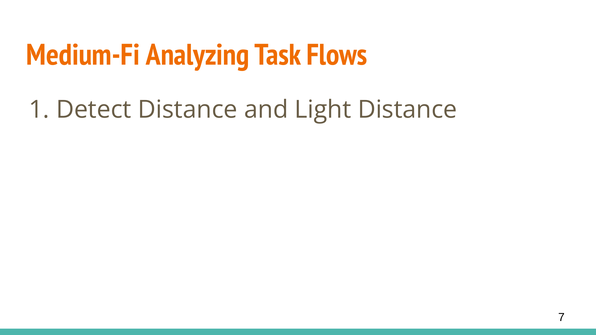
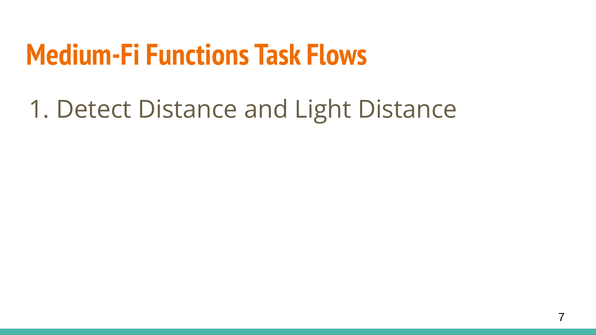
Analyzing: Analyzing -> Functions (197, 55)
